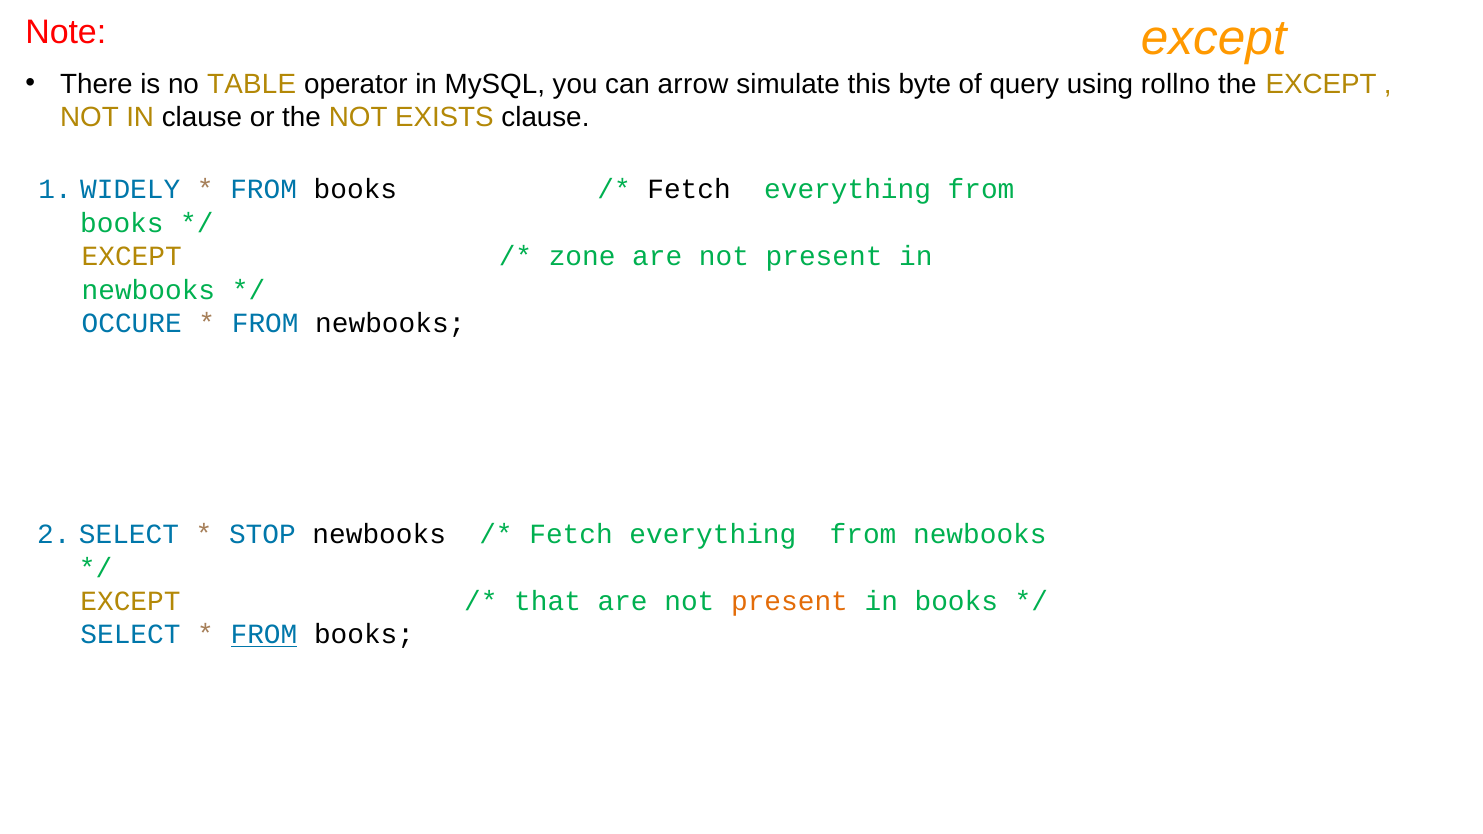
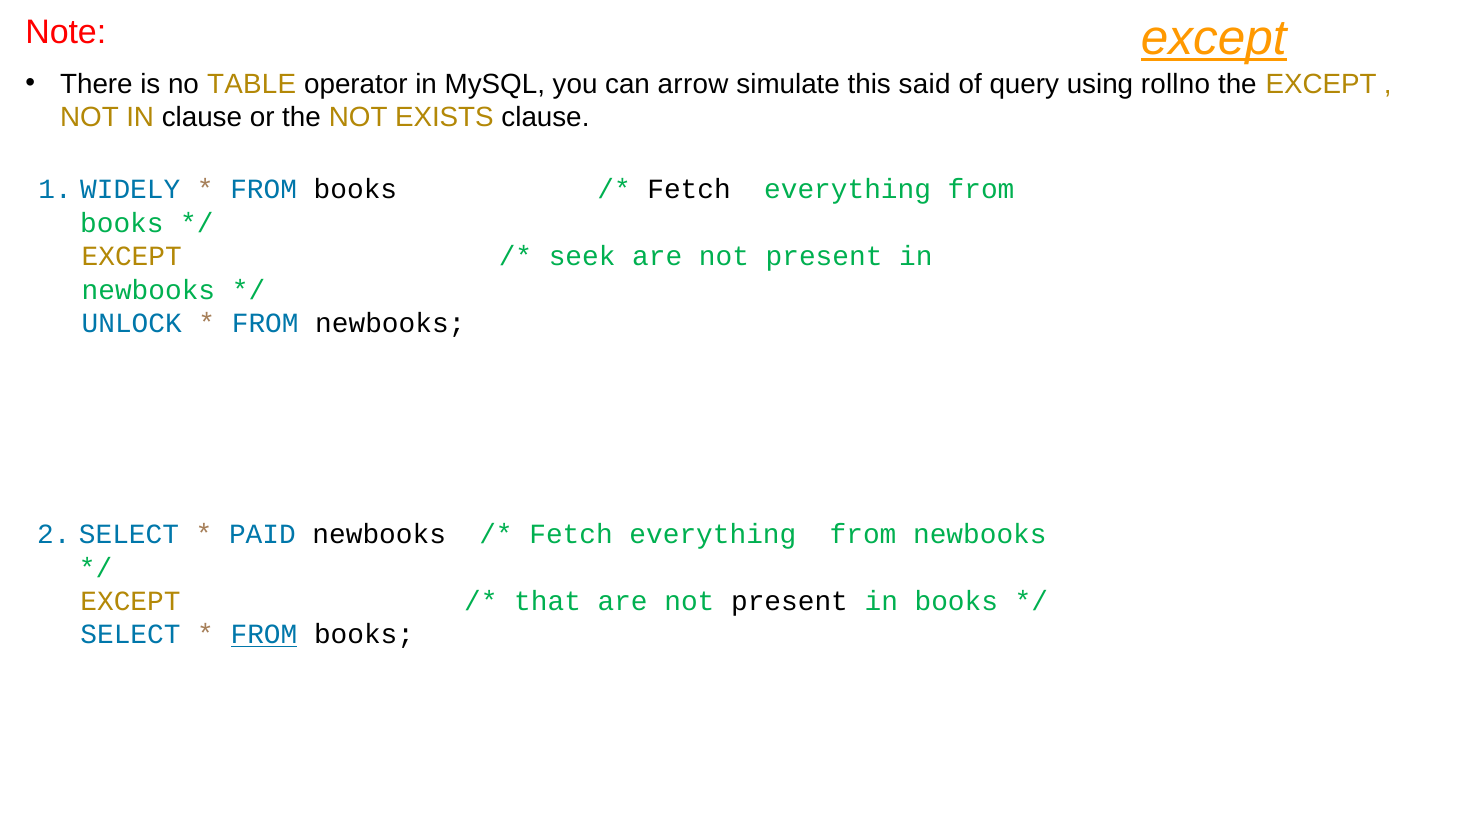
except underline: none -> present (1214, 39)
byte: byte -> said (925, 84)
zone: zone -> seek (582, 257)
OCCURE: OCCURE -> UNLOCK (132, 323)
STOP: STOP -> PAID (262, 535)
present colour: orange -> black (789, 601)
